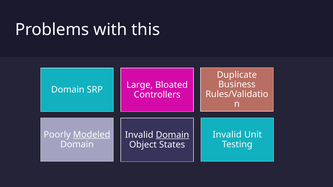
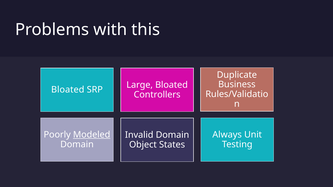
Domain: Domain -> Bloated (68, 90)
Invalid: Invalid -> Always (227, 135)
Domain underline: present -> none (172, 135)
